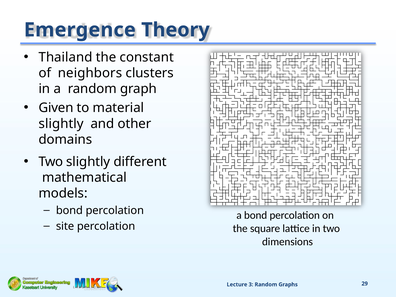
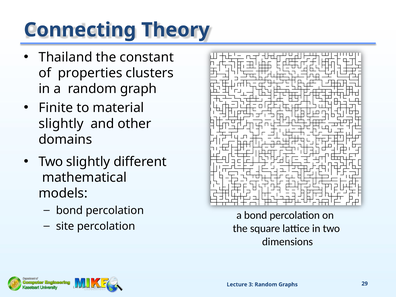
Emergence: Emergence -> Connecting (80, 30)
neighbors: neighbors -> properties (90, 73)
Given: Given -> Finite (56, 108)
